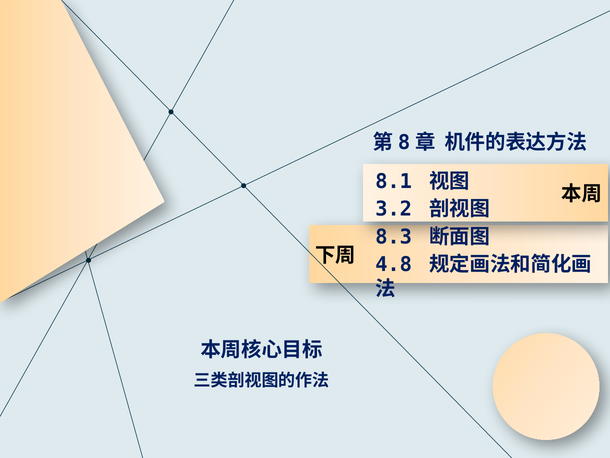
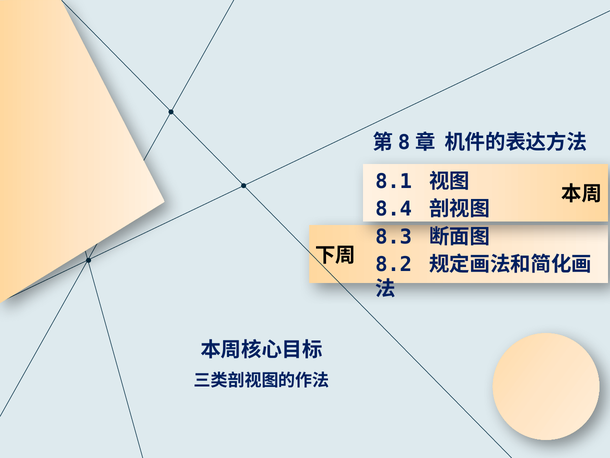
3.2: 3.2 -> 8.4 (394, 209)
4.8: 4.8 -> 8.2 (394, 264)
